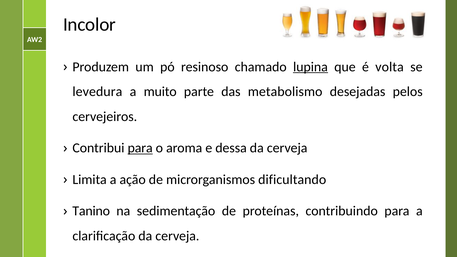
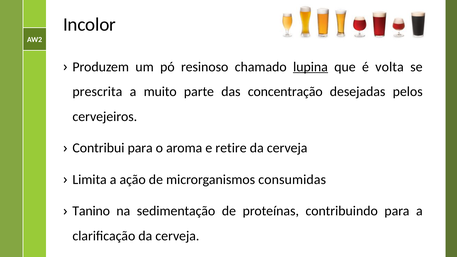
levedura: levedura -> prescrita (97, 92)
metabolismo: metabolismo -> concentração (285, 92)
para underline: present -> none (140, 148)
dessa: dessa -> retire (231, 148)
dificultando: dificultando -> consumidas (292, 180)
